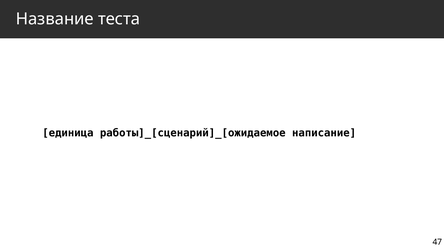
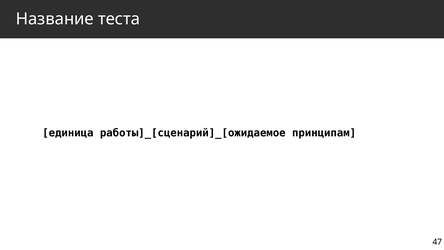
написание: написание -> принципам (324, 133)
